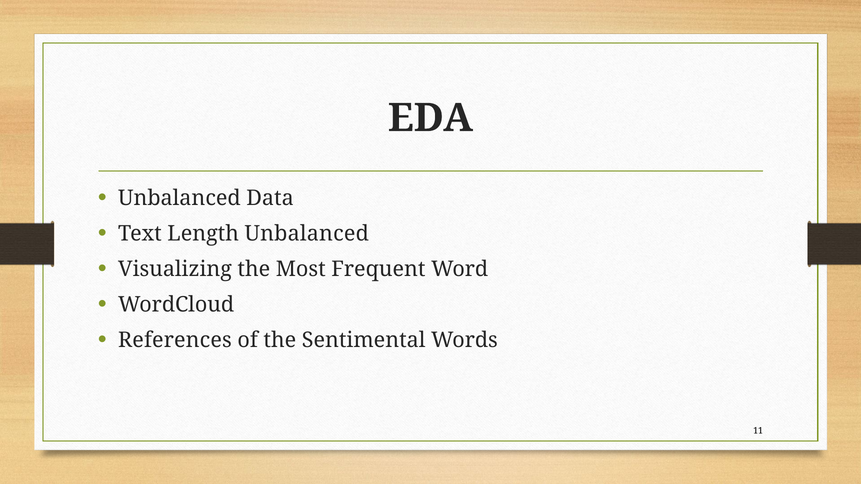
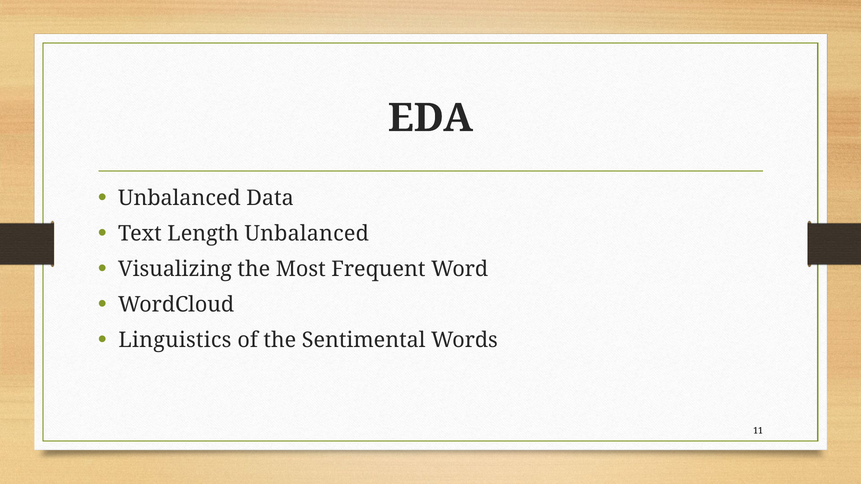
References: References -> Linguistics (175, 340)
